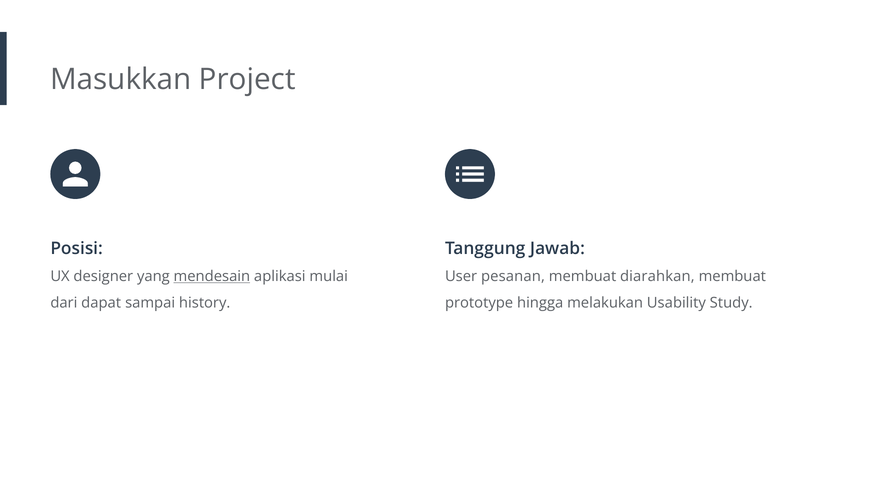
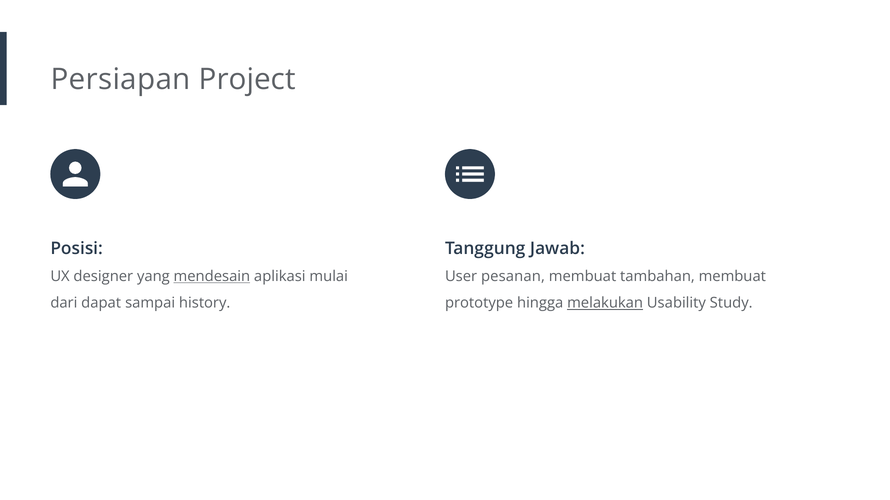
Masukkan: Masukkan -> Persiapan (121, 80)
diarahkan: diarahkan -> tambahan (657, 277)
melakukan underline: none -> present (605, 303)
